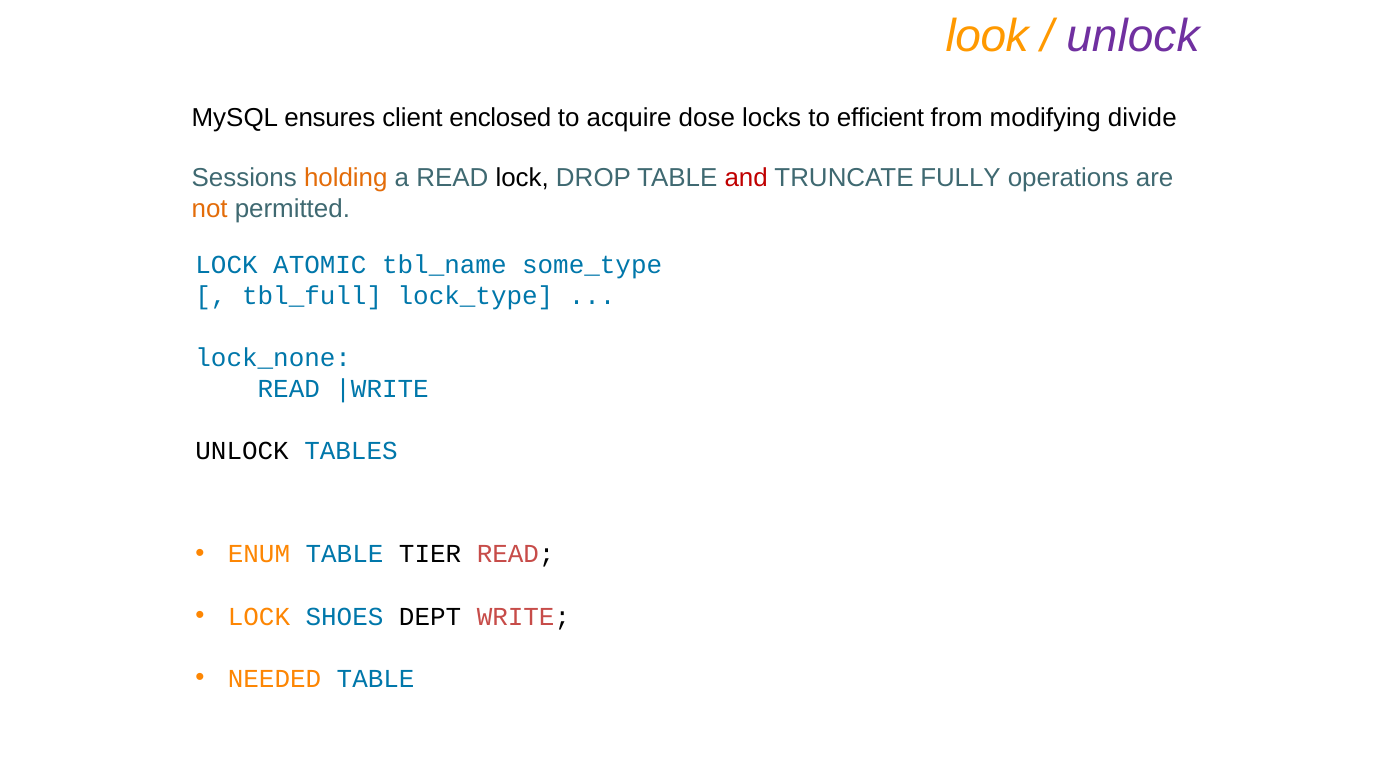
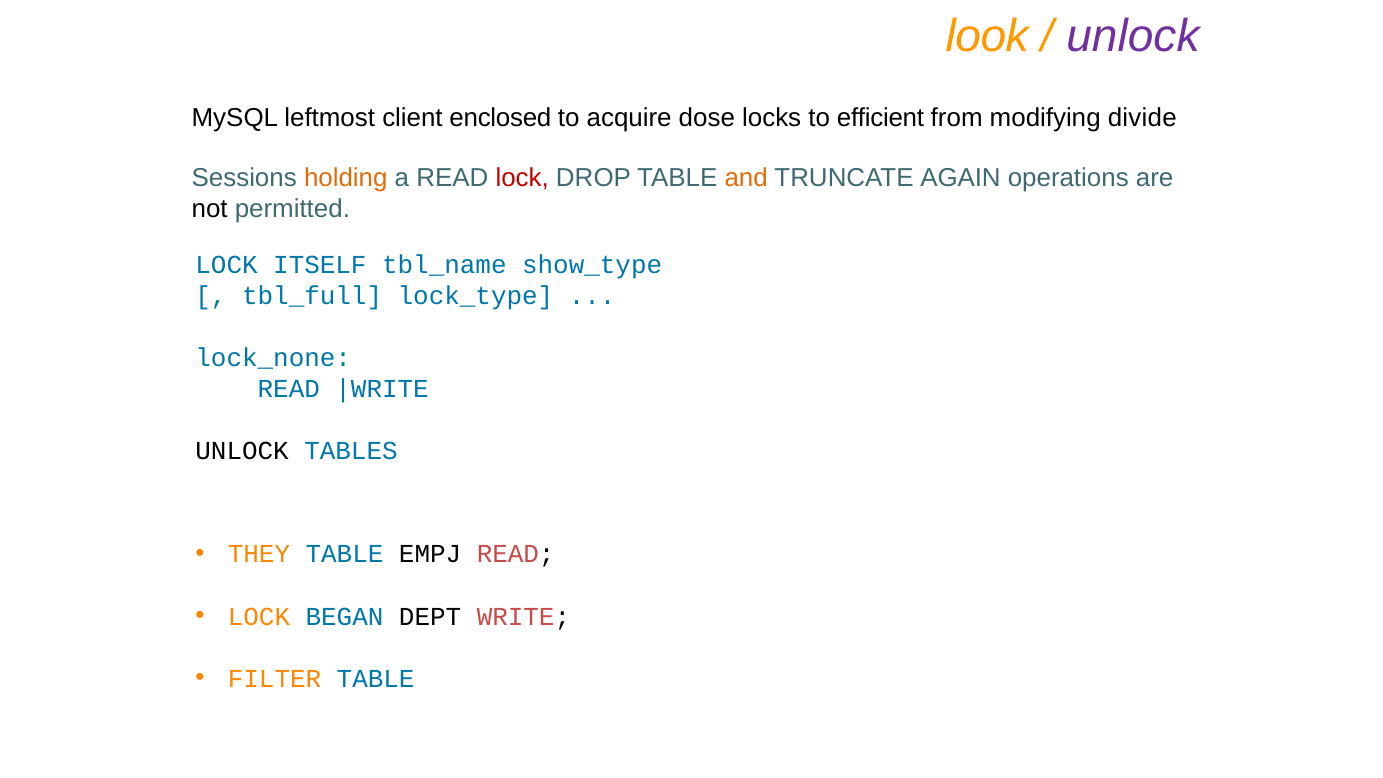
ensures: ensures -> leftmost (330, 118)
lock colour: black -> red (522, 178)
and colour: red -> orange (746, 178)
FULLY: FULLY -> AGAIN (961, 178)
not colour: orange -> black (210, 209)
ATOMIC: ATOMIC -> ITSELF (320, 264)
some_type: some_type -> show_type (592, 264)
ENUM: ENUM -> THEY (259, 554)
TIER: TIER -> EMPJ (430, 554)
SHOES: SHOES -> BEGAN (345, 616)
NEEDED: NEEDED -> FILTER (275, 679)
